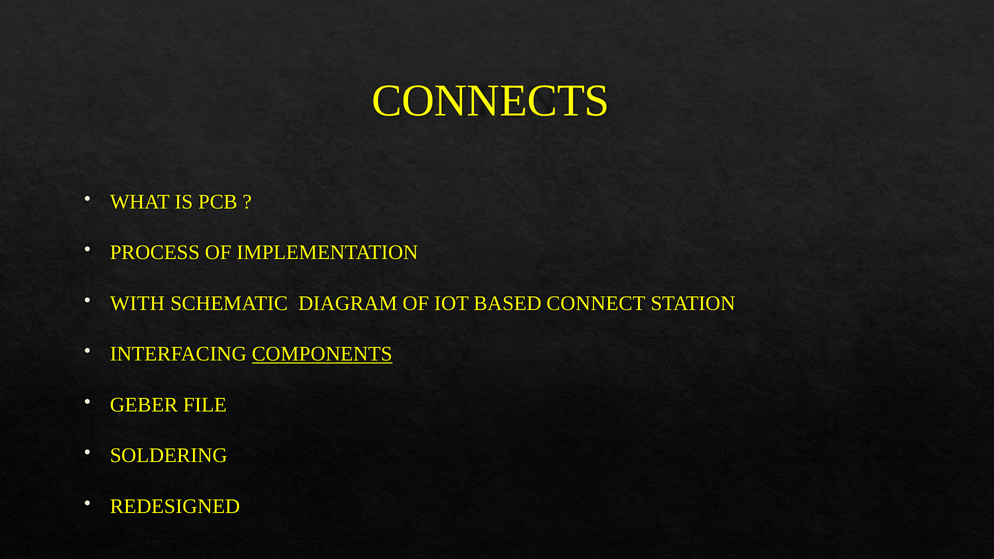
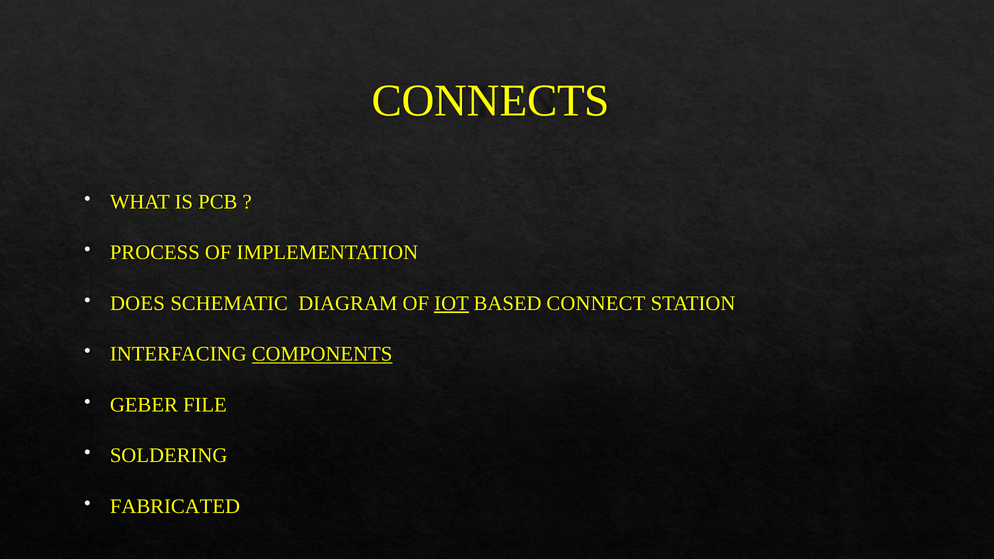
WITH: WITH -> DOES (137, 303)
IOT underline: none -> present (451, 303)
REDESIGNED: REDESIGNED -> FABRICATED (175, 506)
